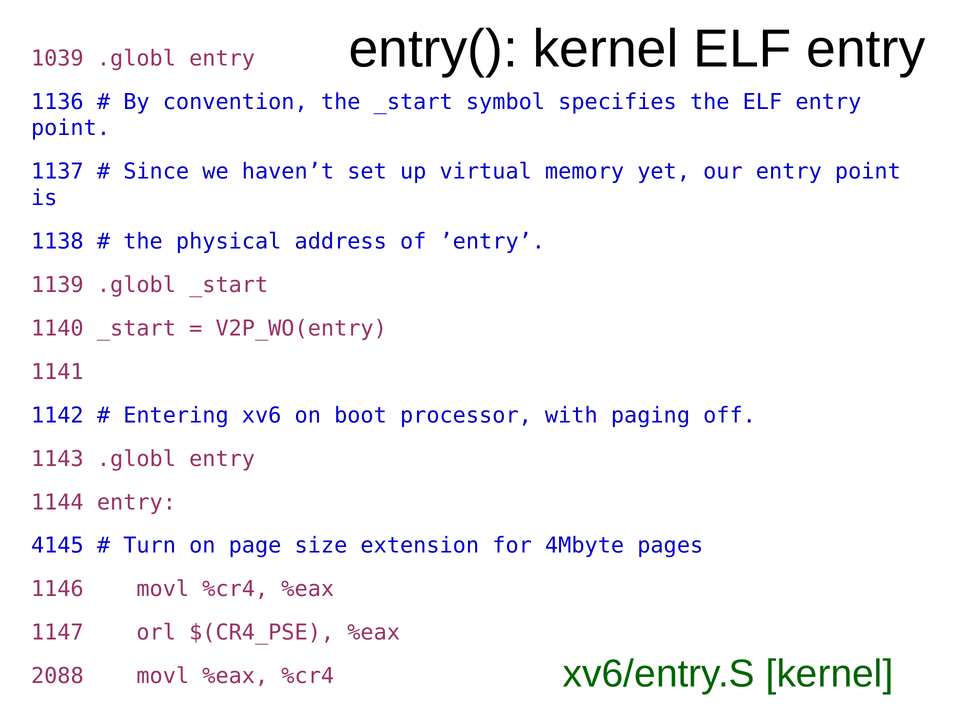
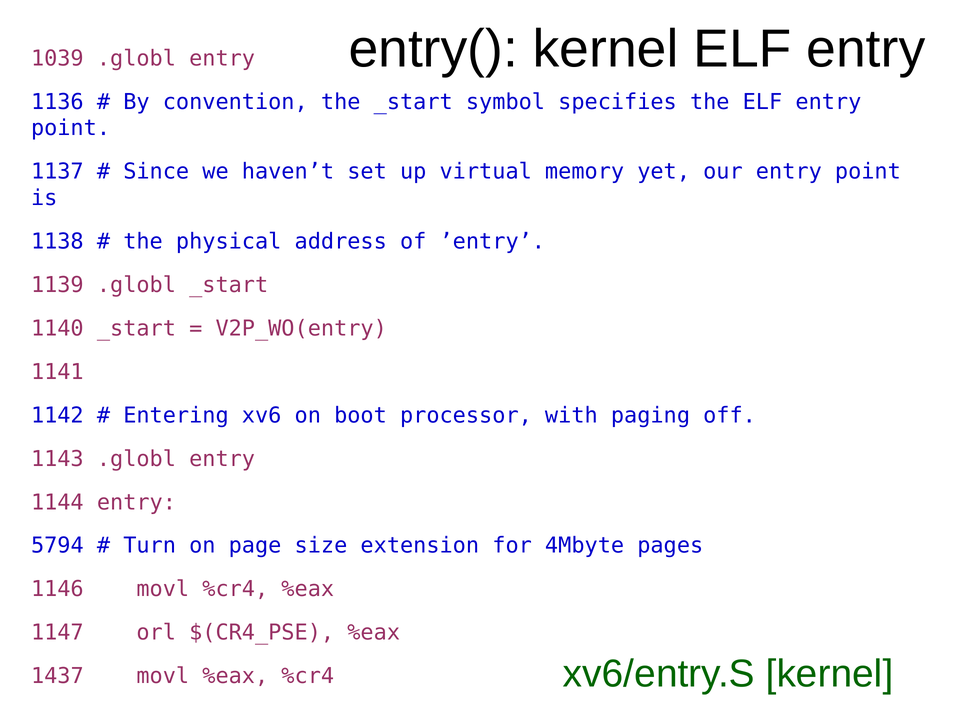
4145: 4145 -> 5794 (57, 546)
2088: 2088 -> 1437 (57, 677)
